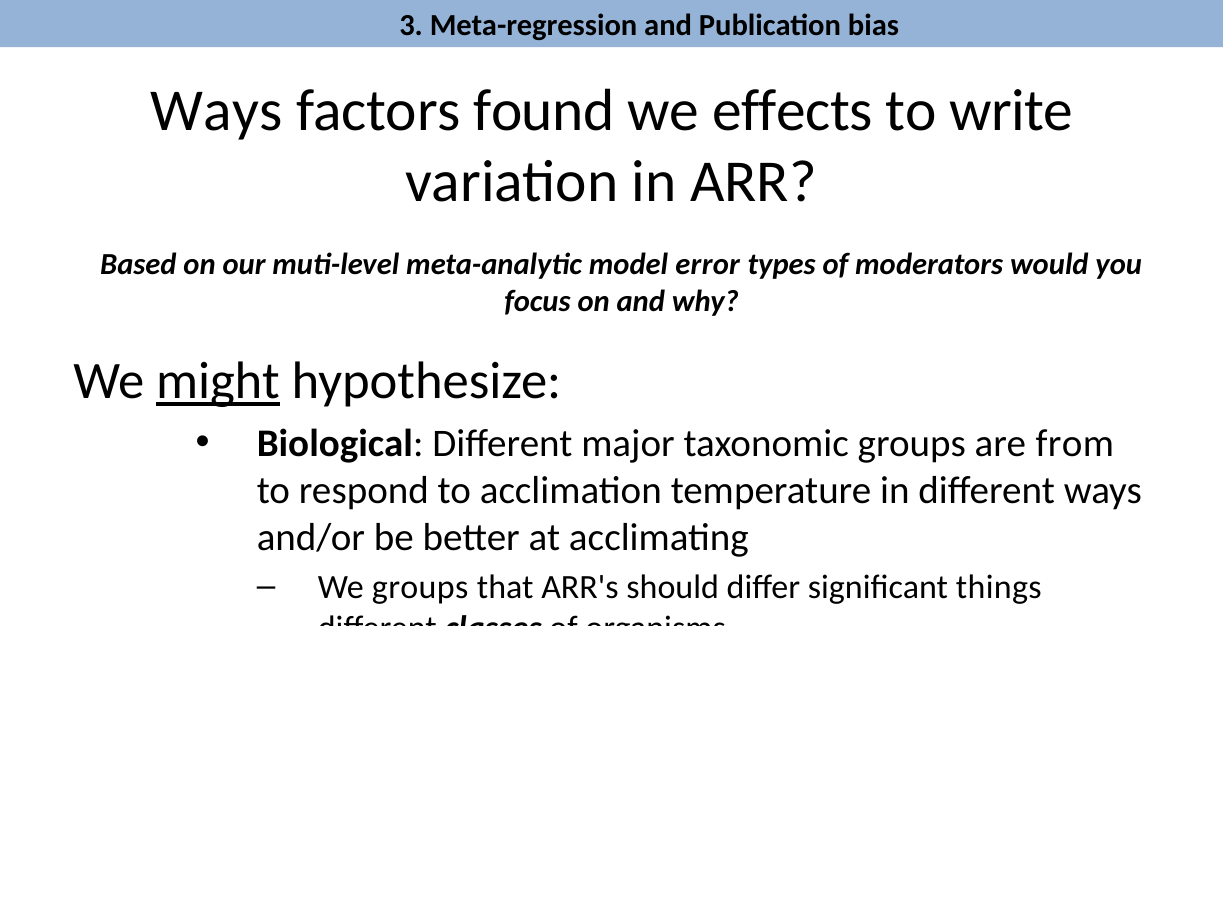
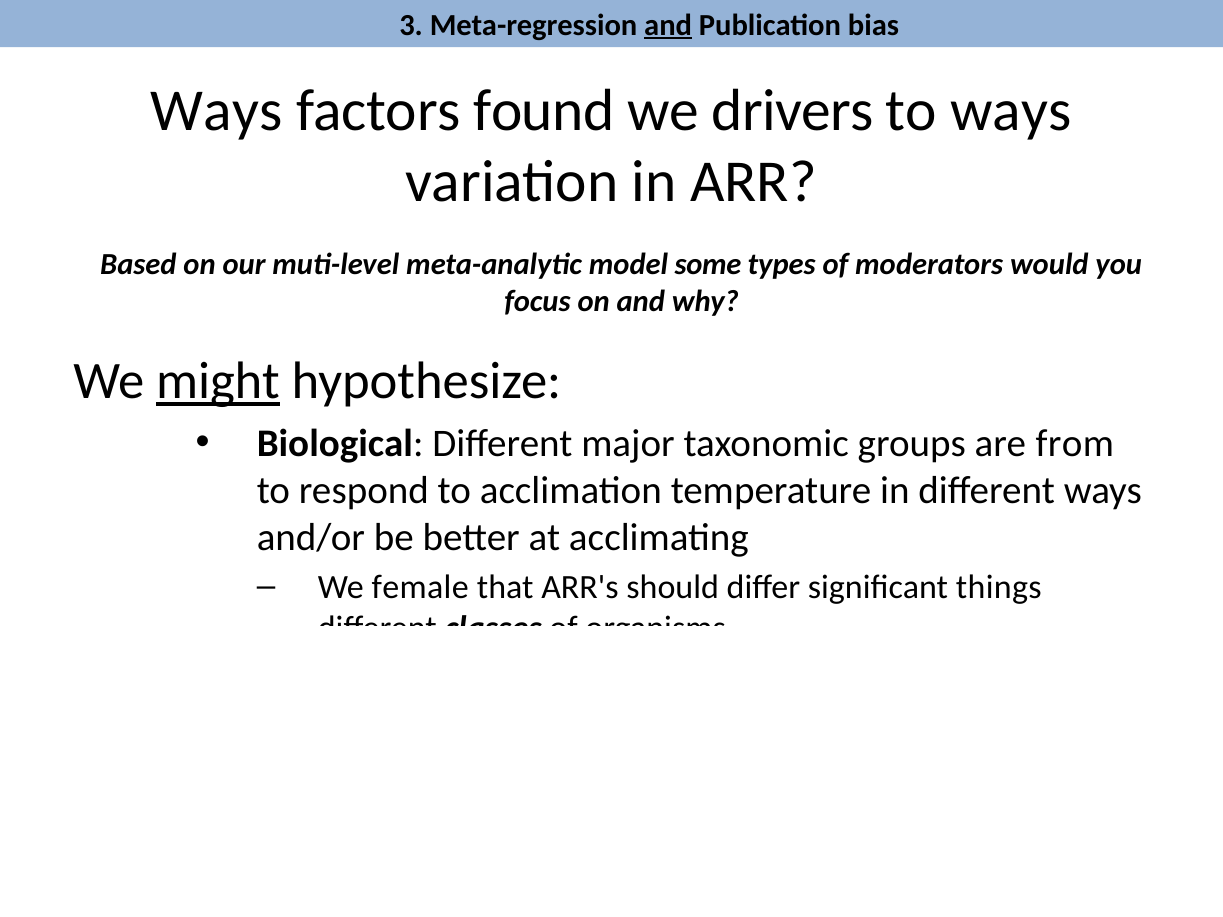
and underline: none -> present (668, 25)
effects: effects -> drivers (793, 111)
to write: write -> ways (1011, 111)
error: error -> some (708, 265)
We groups: groups -> female (420, 588)
